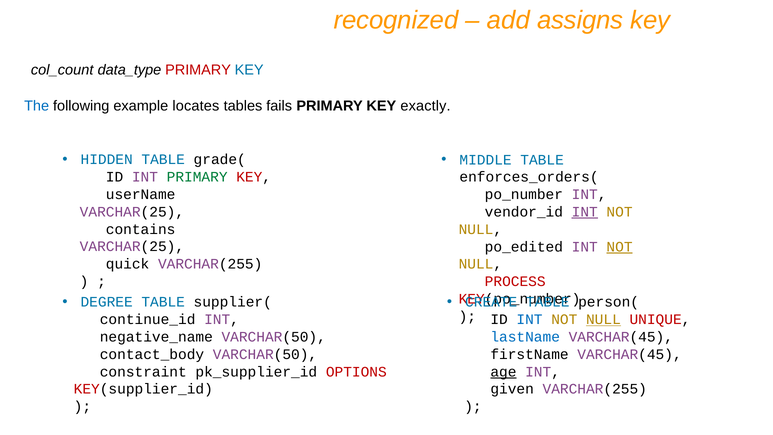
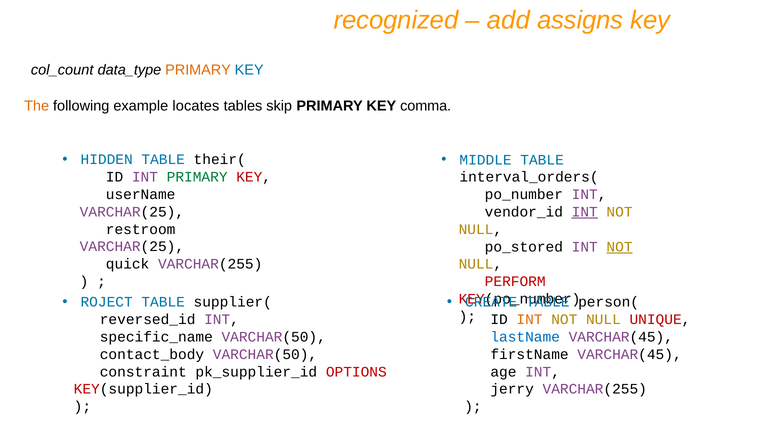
PRIMARY colour: red -> orange (198, 70)
The colour: blue -> orange (37, 106)
fails: fails -> skip (279, 106)
exactly: exactly -> comma (426, 106)
grade(: grade( -> their( (220, 160)
enforces_orders(: enforces_orders( -> interval_orders( (529, 177)
contains: contains -> restroom (141, 229)
po_edited: po_edited -> po_stored (524, 247)
PROCESS: PROCESS -> PERFORM (515, 281)
DEGREE: DEGREE -> ROJECT (107, 302)
continue_id: continue_id -> reversed_id (148, 319)
INT colour: blue -> orange (530, 319)
NULL underline: present -> none (603, 319)
negative_name: negative_name -> specific_name (156, 337)
age underline: present -> none (503, 372)
given: given -> jerry (512, 389)
